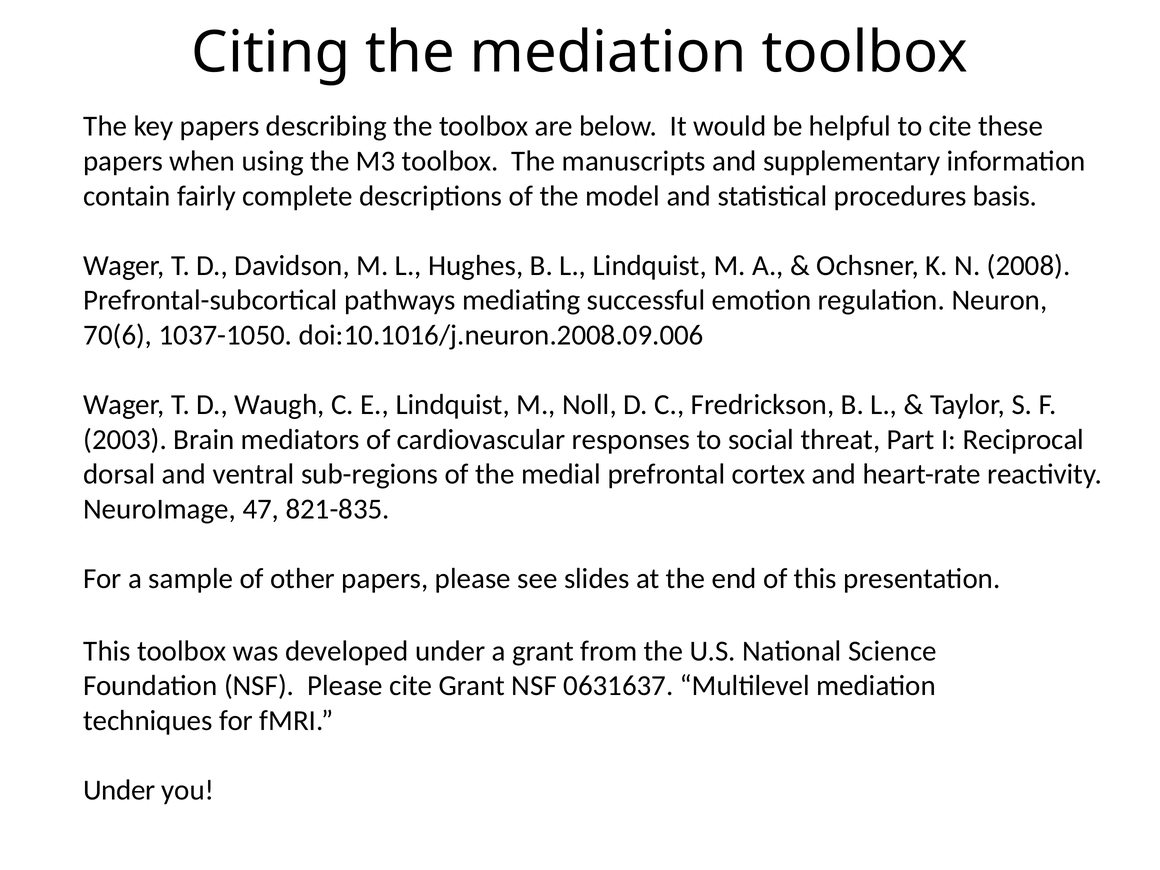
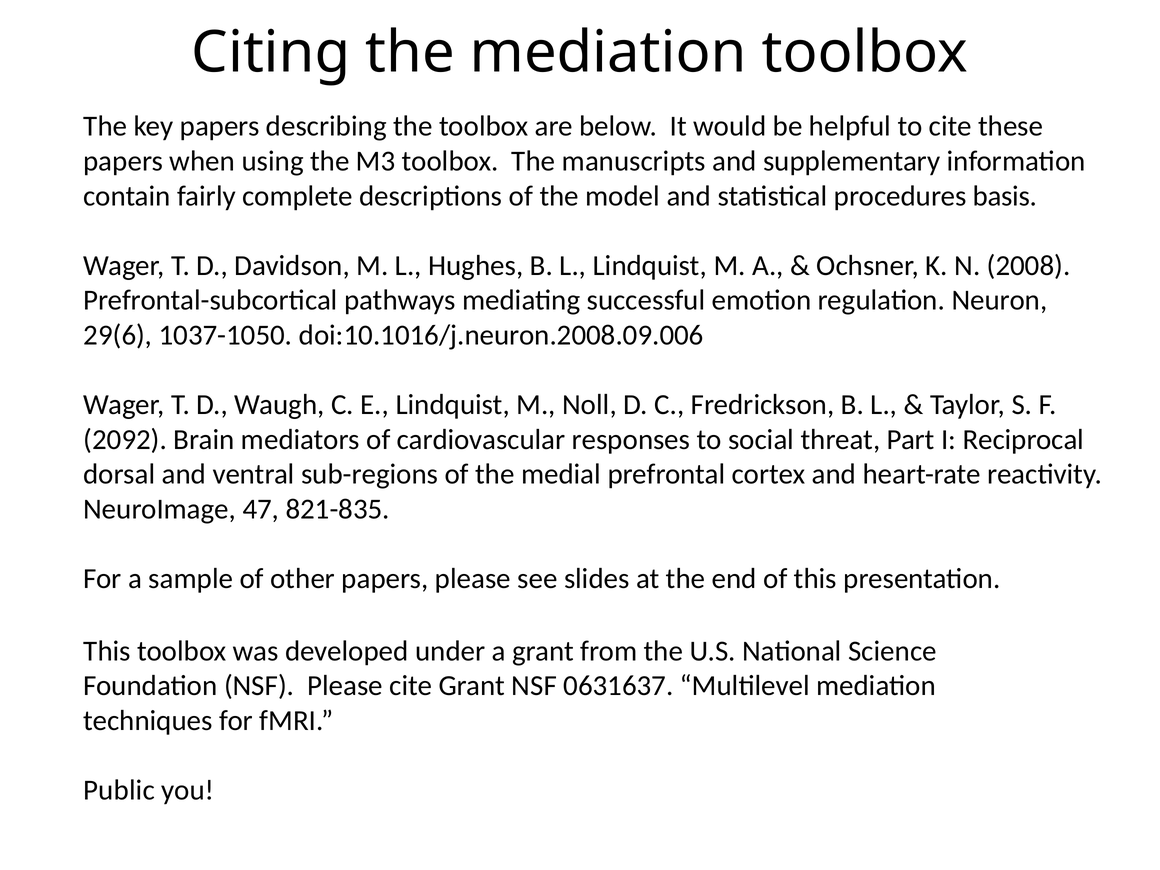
70(6: 70(6 -> 29(6 (118, 335)
2003: 2003 -> 2092 (125, 440)
Under: Under -> Public (119, 790)
